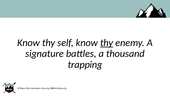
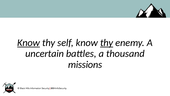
Know underline: none -> present (29, 43)
signature: signature -> uncertain (45, 53)
trapping: trapping -> missions (85, 64)
